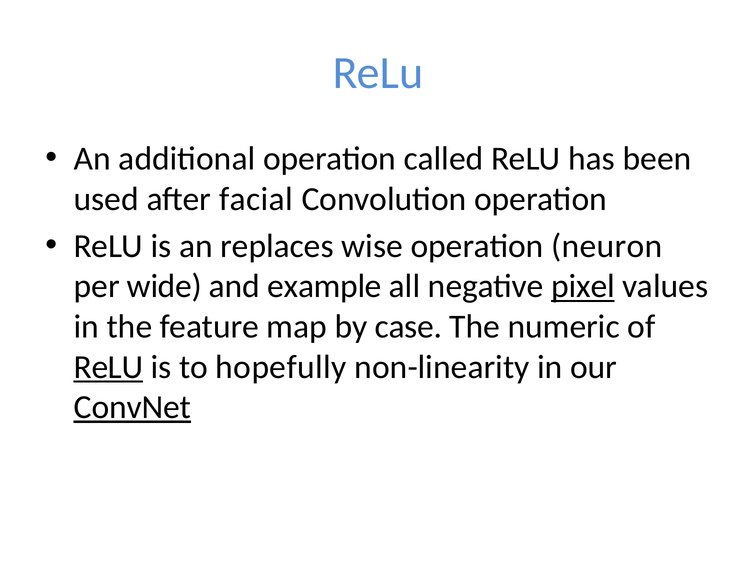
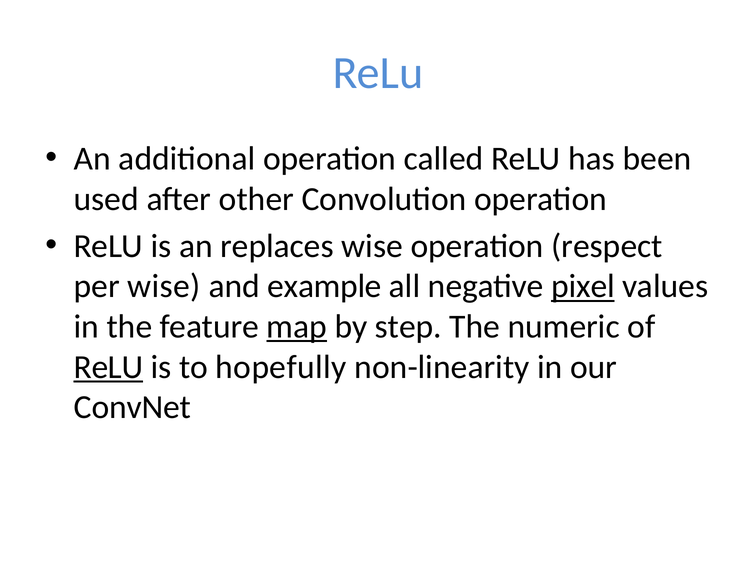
facial: facial -> other (256, 199)
neuron: neuron -> respect (607, 246)
per wide: wide -> wise (164, 286)
map underline: none -> present (297, 327)
case: case -> step (408, 327)
ConvNet underline: present -> none (132, 407)
